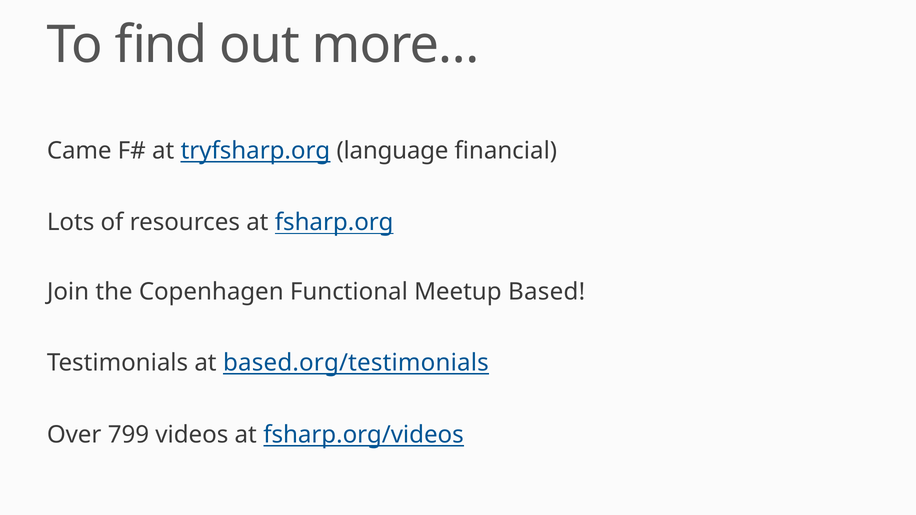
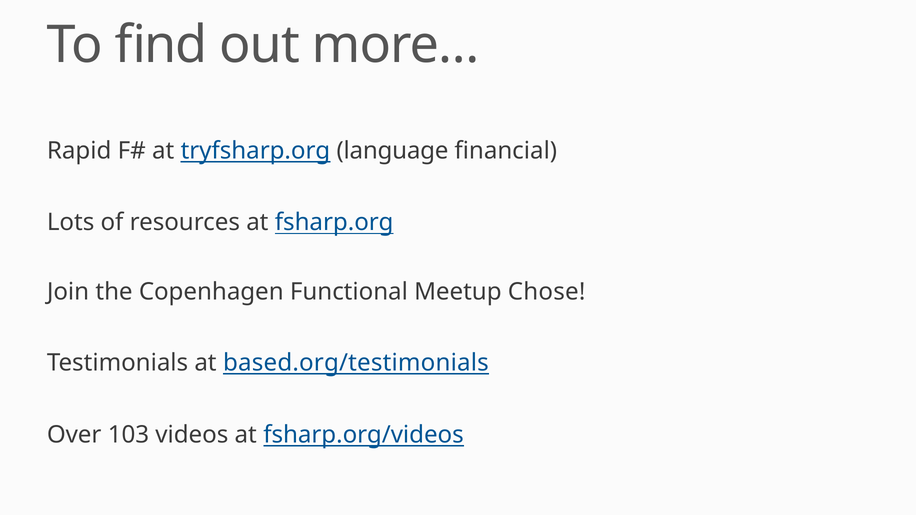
Came: Came -> Rapid (79, 151)
Based: Based -> Chose (547, 292)
799: 799 -> 103 (128, 435)
